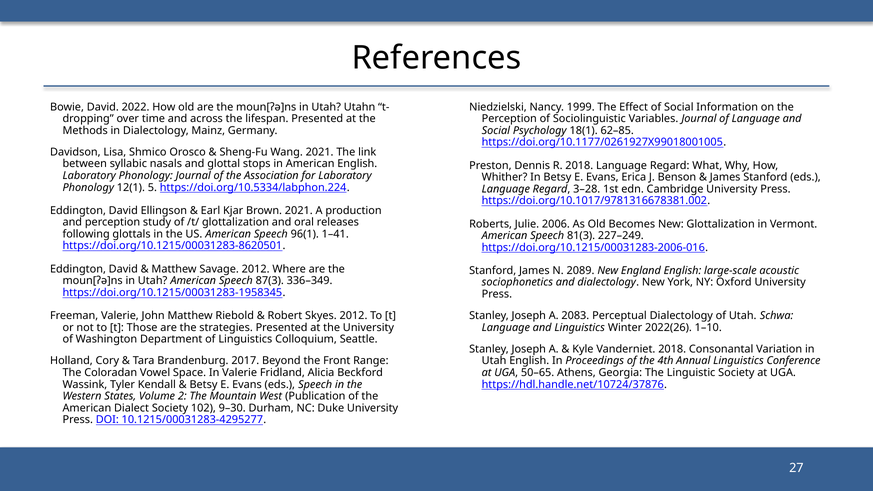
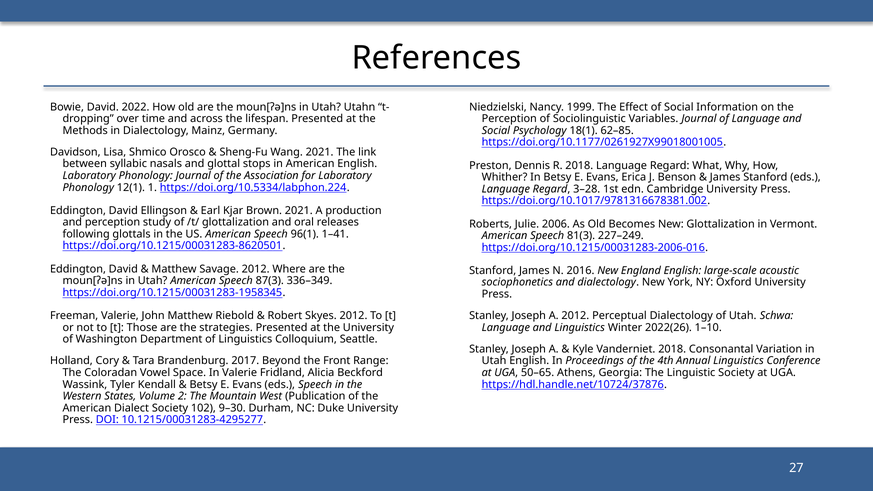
5: 5 -> 1 (152, 187)
2089: 2089 -> 2016 (580, 271)
A 2083: 2083 -> 2012 (575, 316)
